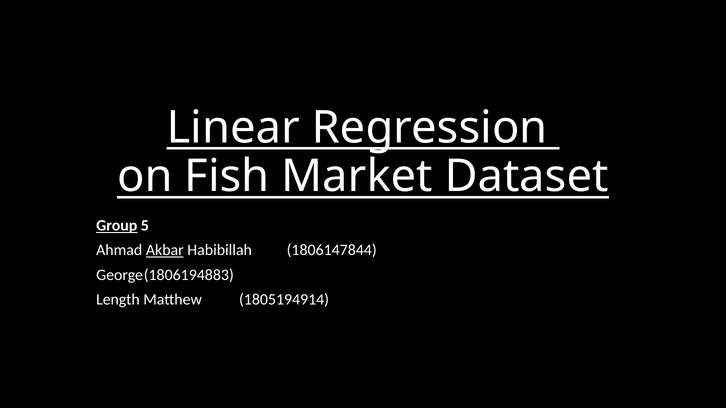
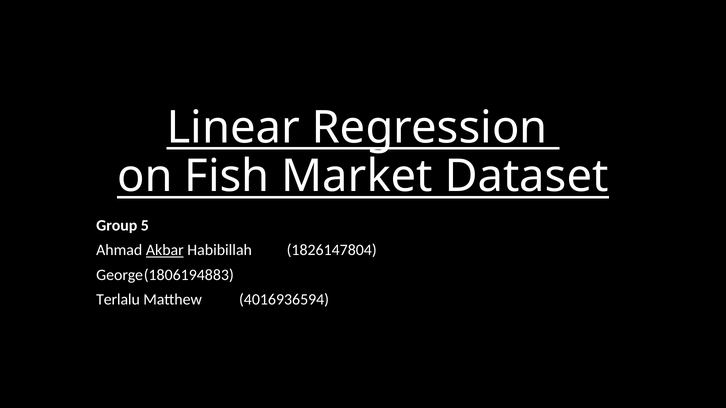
Group underline: present -> none (117, 226)
1806147844: 1806147844 -> 1826147804 (332, 250)
Length: Length -> Terlalu (118, 300)
1805194914: 1805194914 -> 4016936594 (284, 300)
